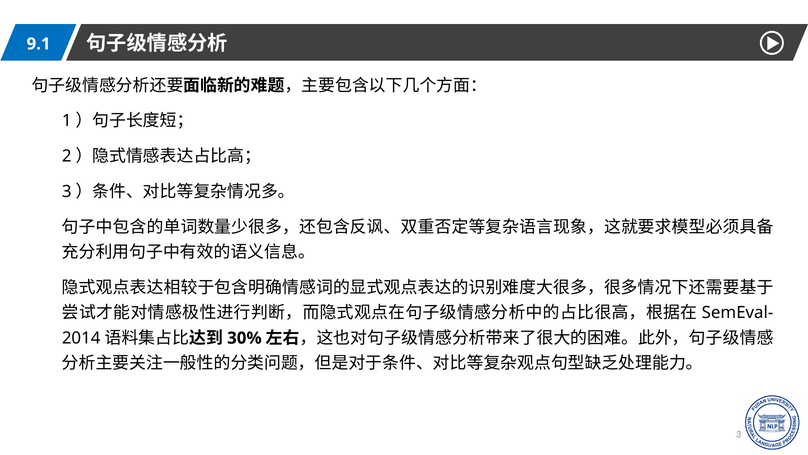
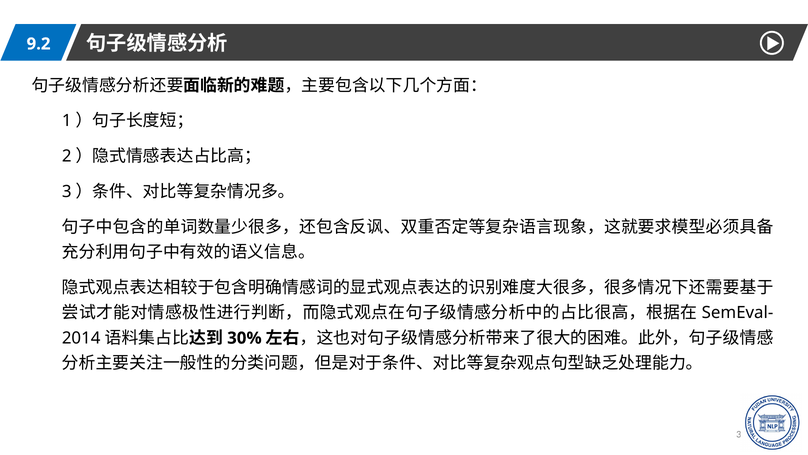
9.1: 9.1 -> 9.2 (39, 44)
